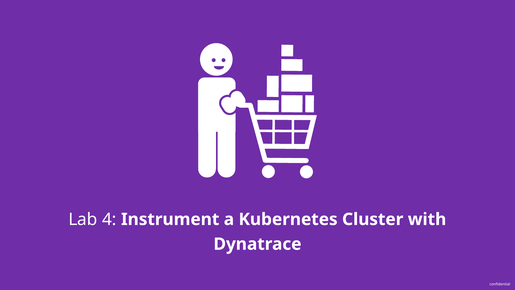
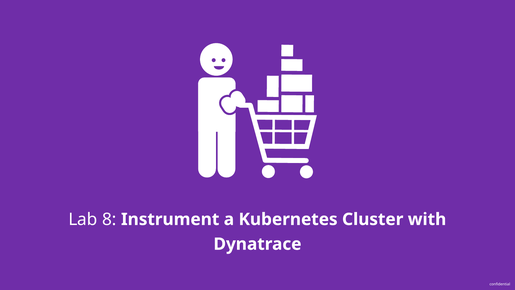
4: 4 -> 8 (109, 219)
